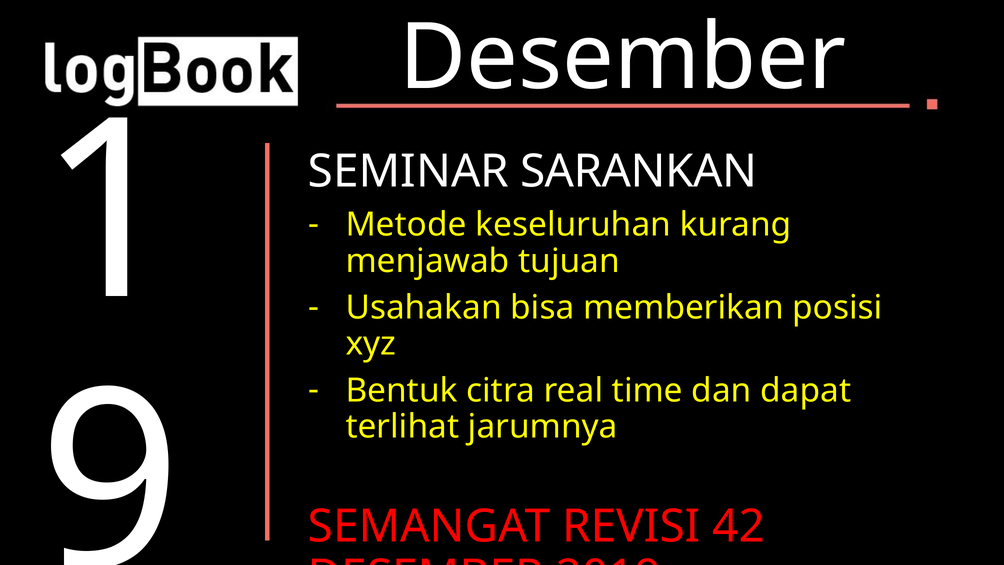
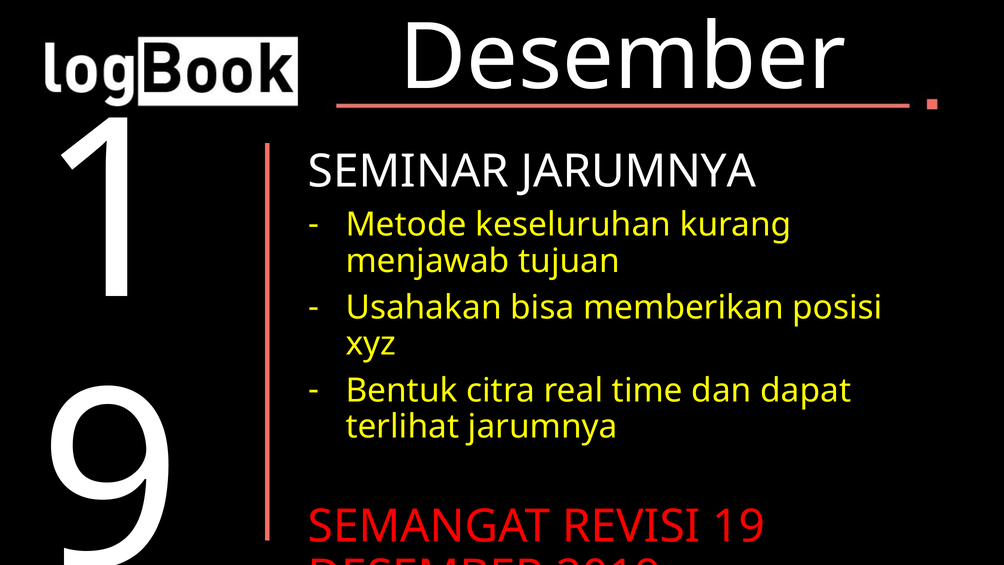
SEMINAR SARANKAN: SARANKAN -> JARUMNYA (639, 171)
42: 42 -> 19 (739, 526)
